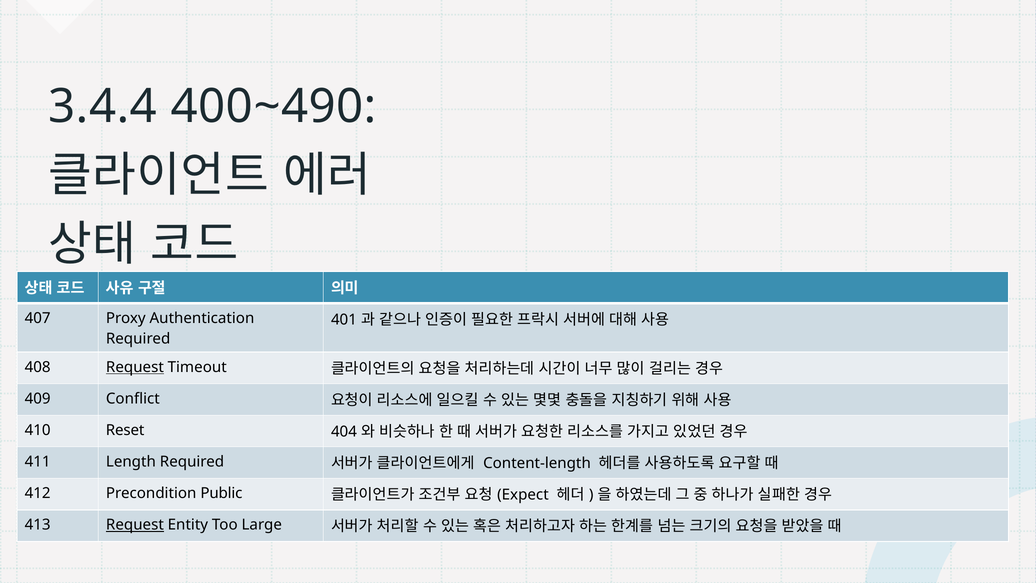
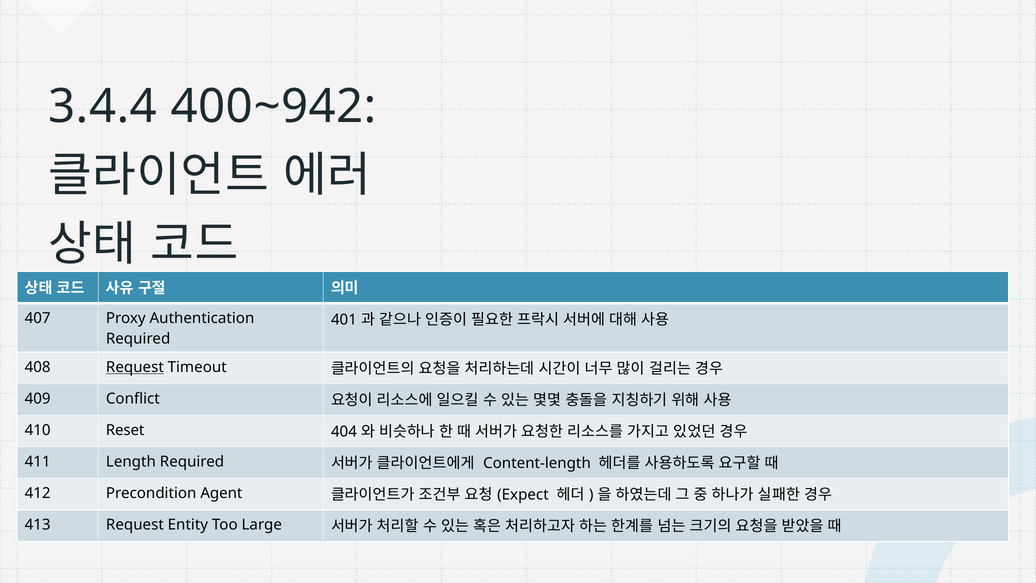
400~490: 400~490 -> 400~942 (274, 106)
Public: Public -> Agent (221, 493)
Request underline: present -> none (135, 525)
